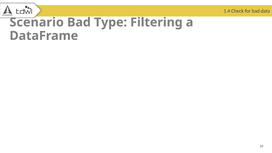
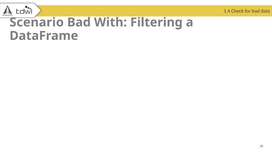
Type: Type -> With (110, 22)
